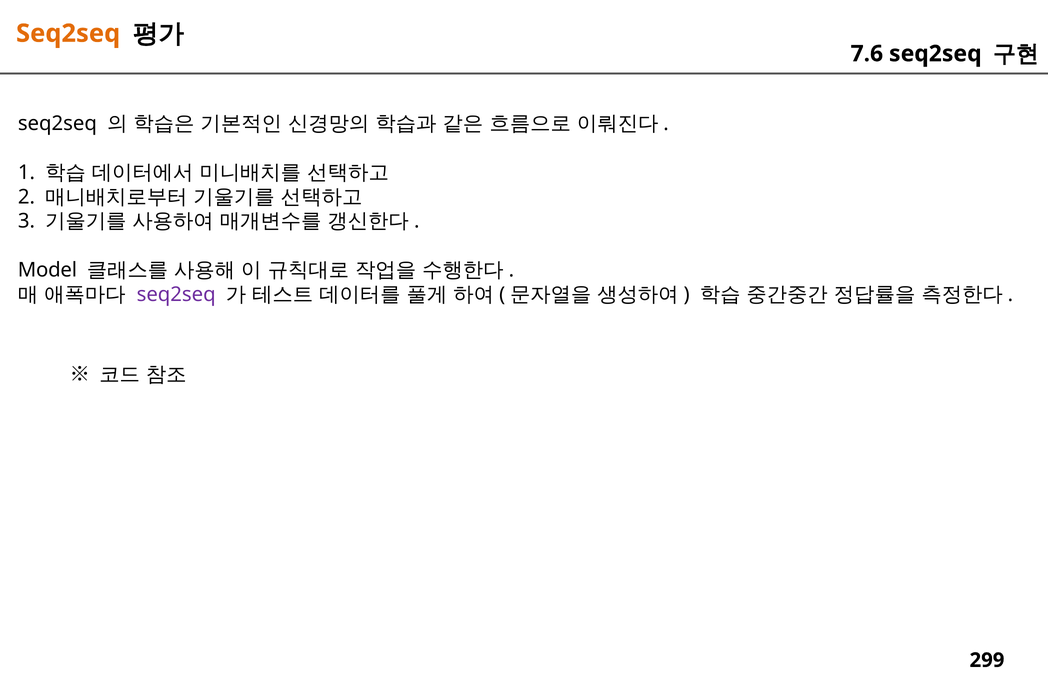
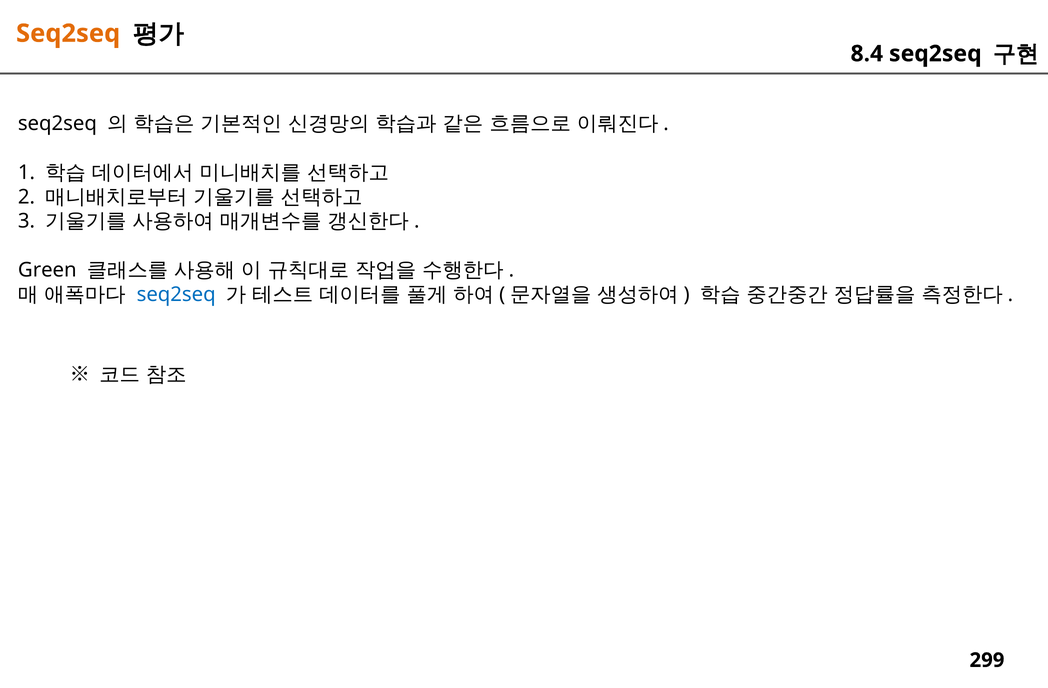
7.6: 7.6 -> 8.4 (867, 54)
Model: Model -> Green (47, 270)
seq2seq colour: purple -> blue (176, 295)
